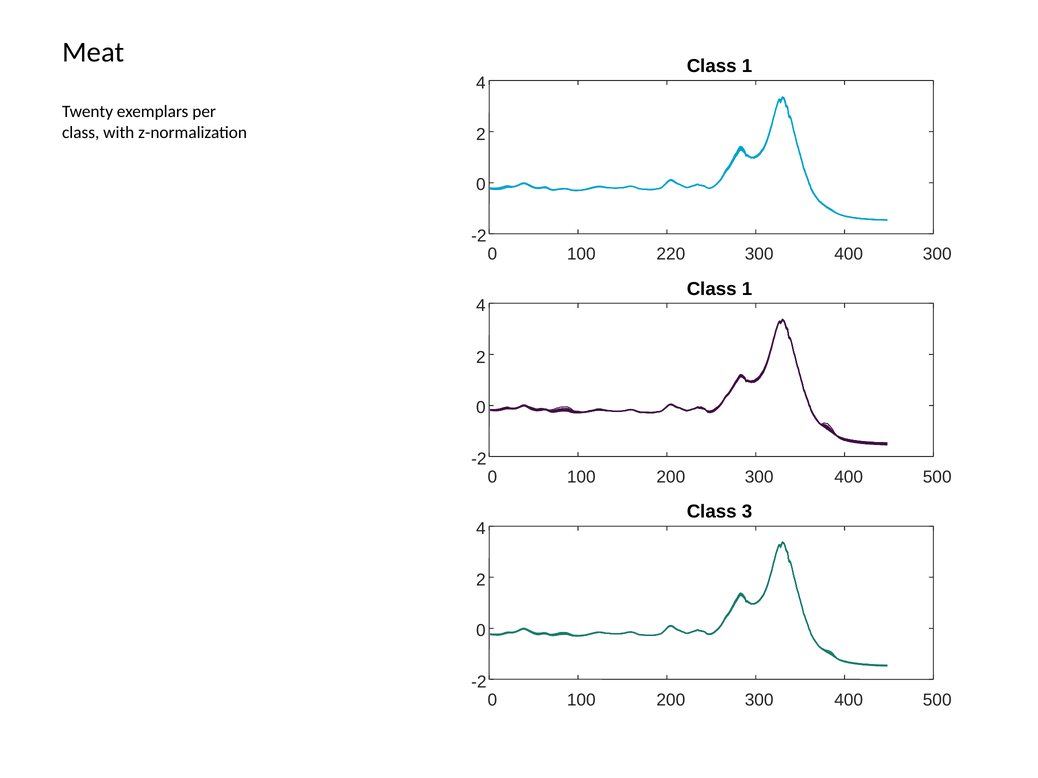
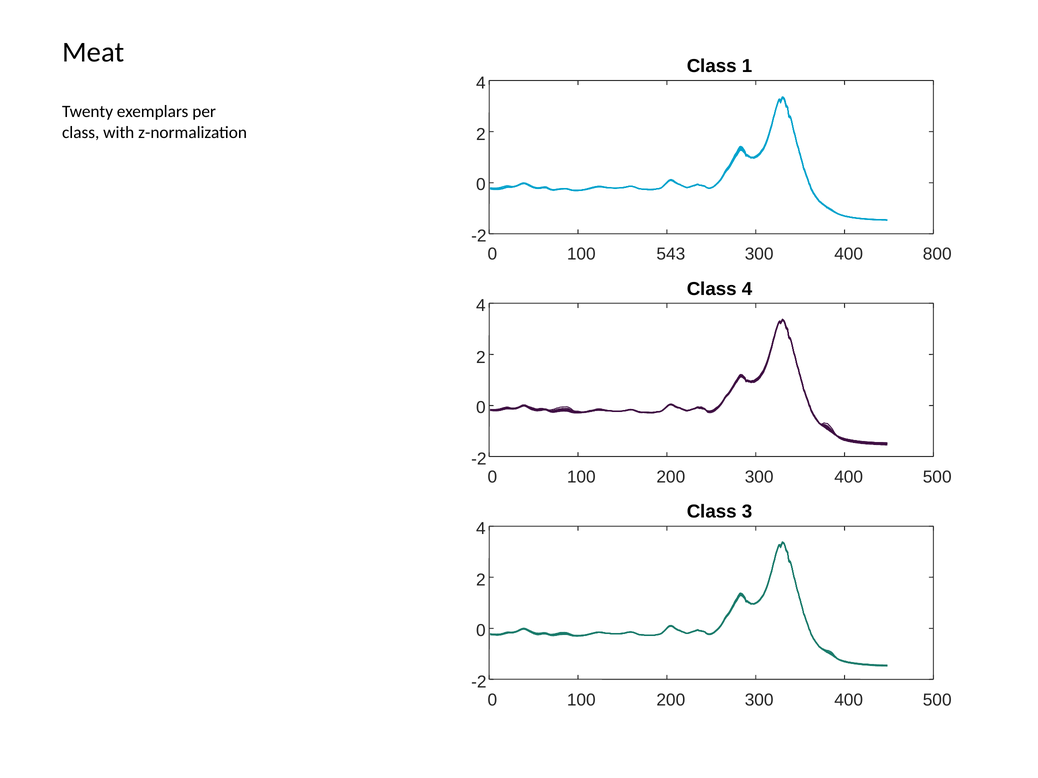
220: 220 -> 543 (671, 254)
400 300: 300 -> 800 (937, 254)
1: 1 -> 4 (747, 289)
